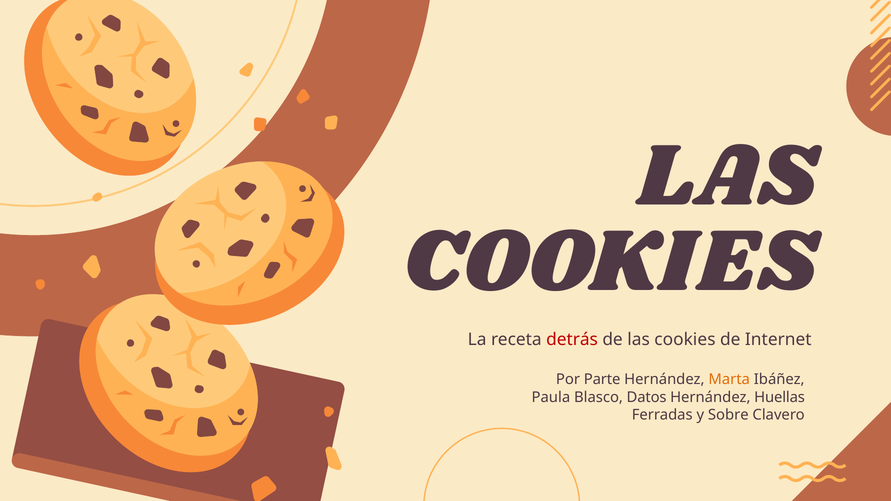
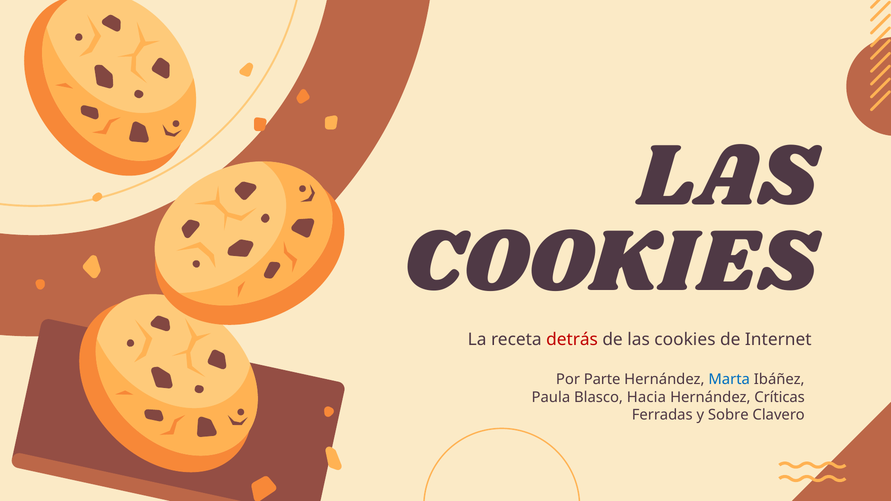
Marta colour: orange -> blue (729, 380)
Datos: Datos -> Hacia (646, 397)
Huellas: Huellas -> Críticas (780, 397)
